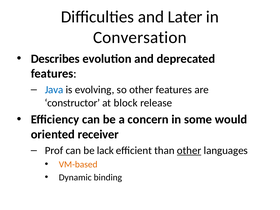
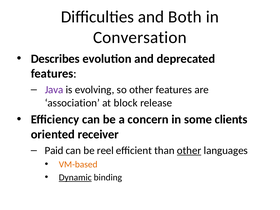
Later: Later -> Both (185, 17)
Java colour: blue -> purple (54, 90)
constructor: constructor -> association (72, 103)
would: would -> clients (231, 119)
Prof: Prof -> Paid (54, 150)
lack: lack -> reel (105, 150)
Dynamic underline: none -> present (75, 177)
